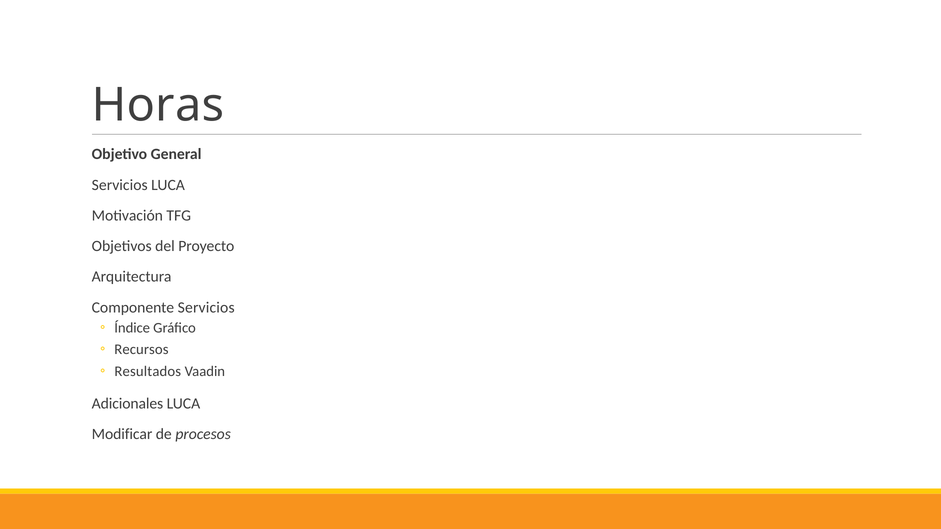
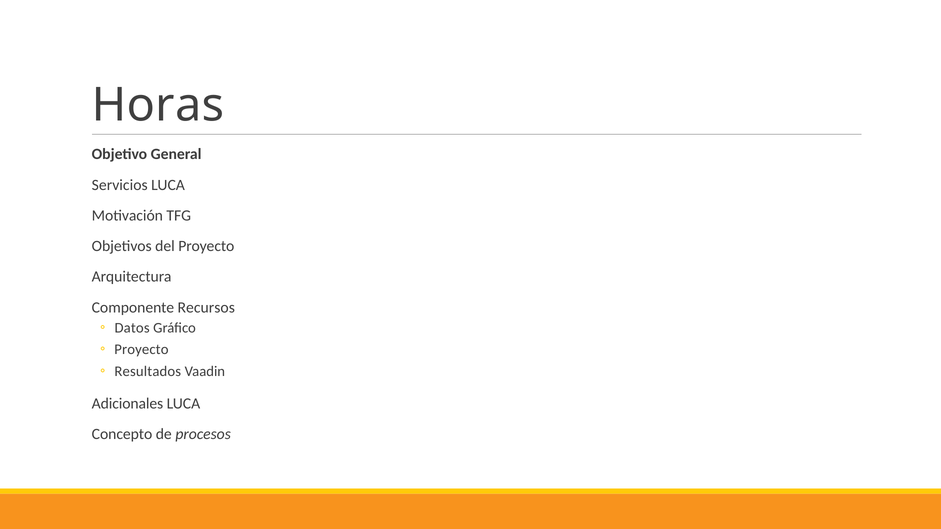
Componente Servicios: Servicios -> Recursos (206, 308)
Índice: Índice -> Datos (132, 328)
Recursos: Recursos -> Proyecto (141, 350)
Modificar: Modificar -> Concepto (122, 434)
